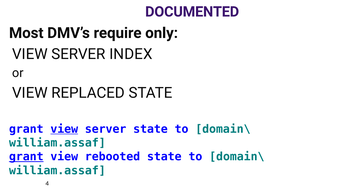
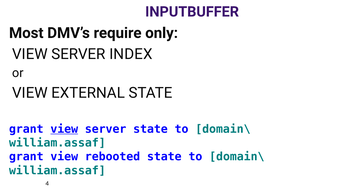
DOCUMENTED: DOCUMENTED -> INPUTBUFFER (192, 12)
REPLACED: REPLACED -> EXTERNAL (88, 93)
grant underline: present -> none (26, 156)
